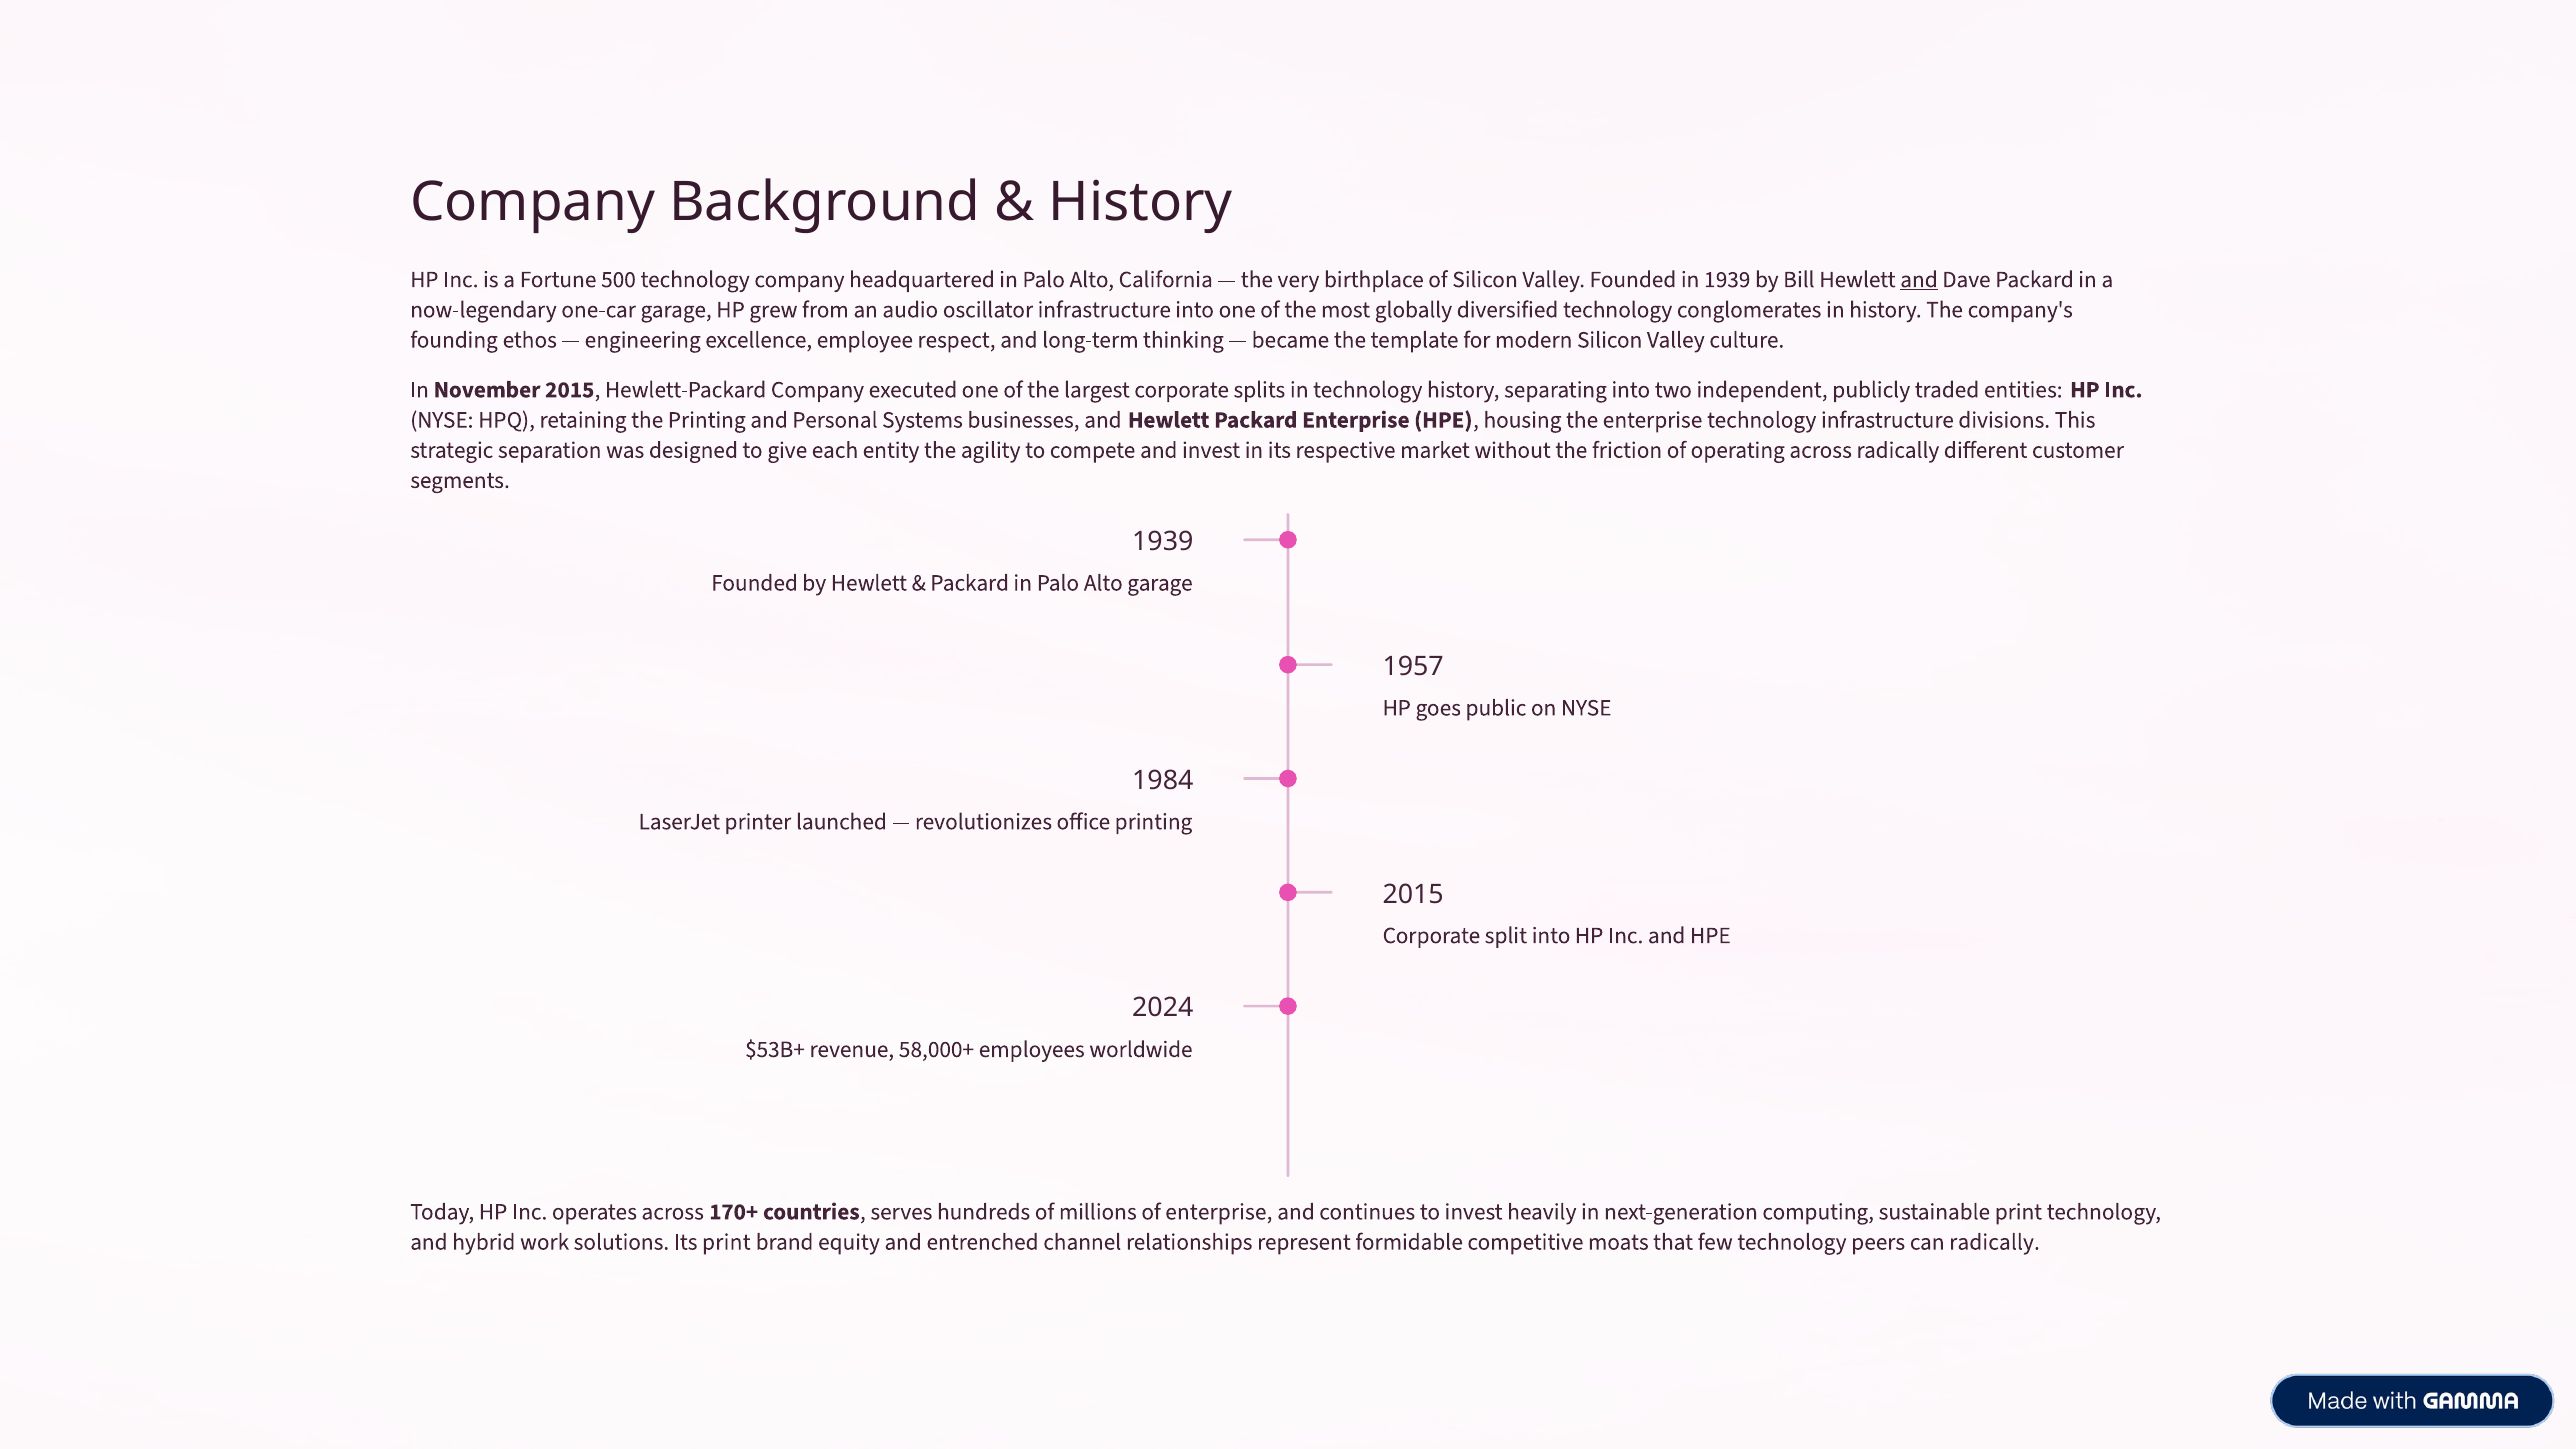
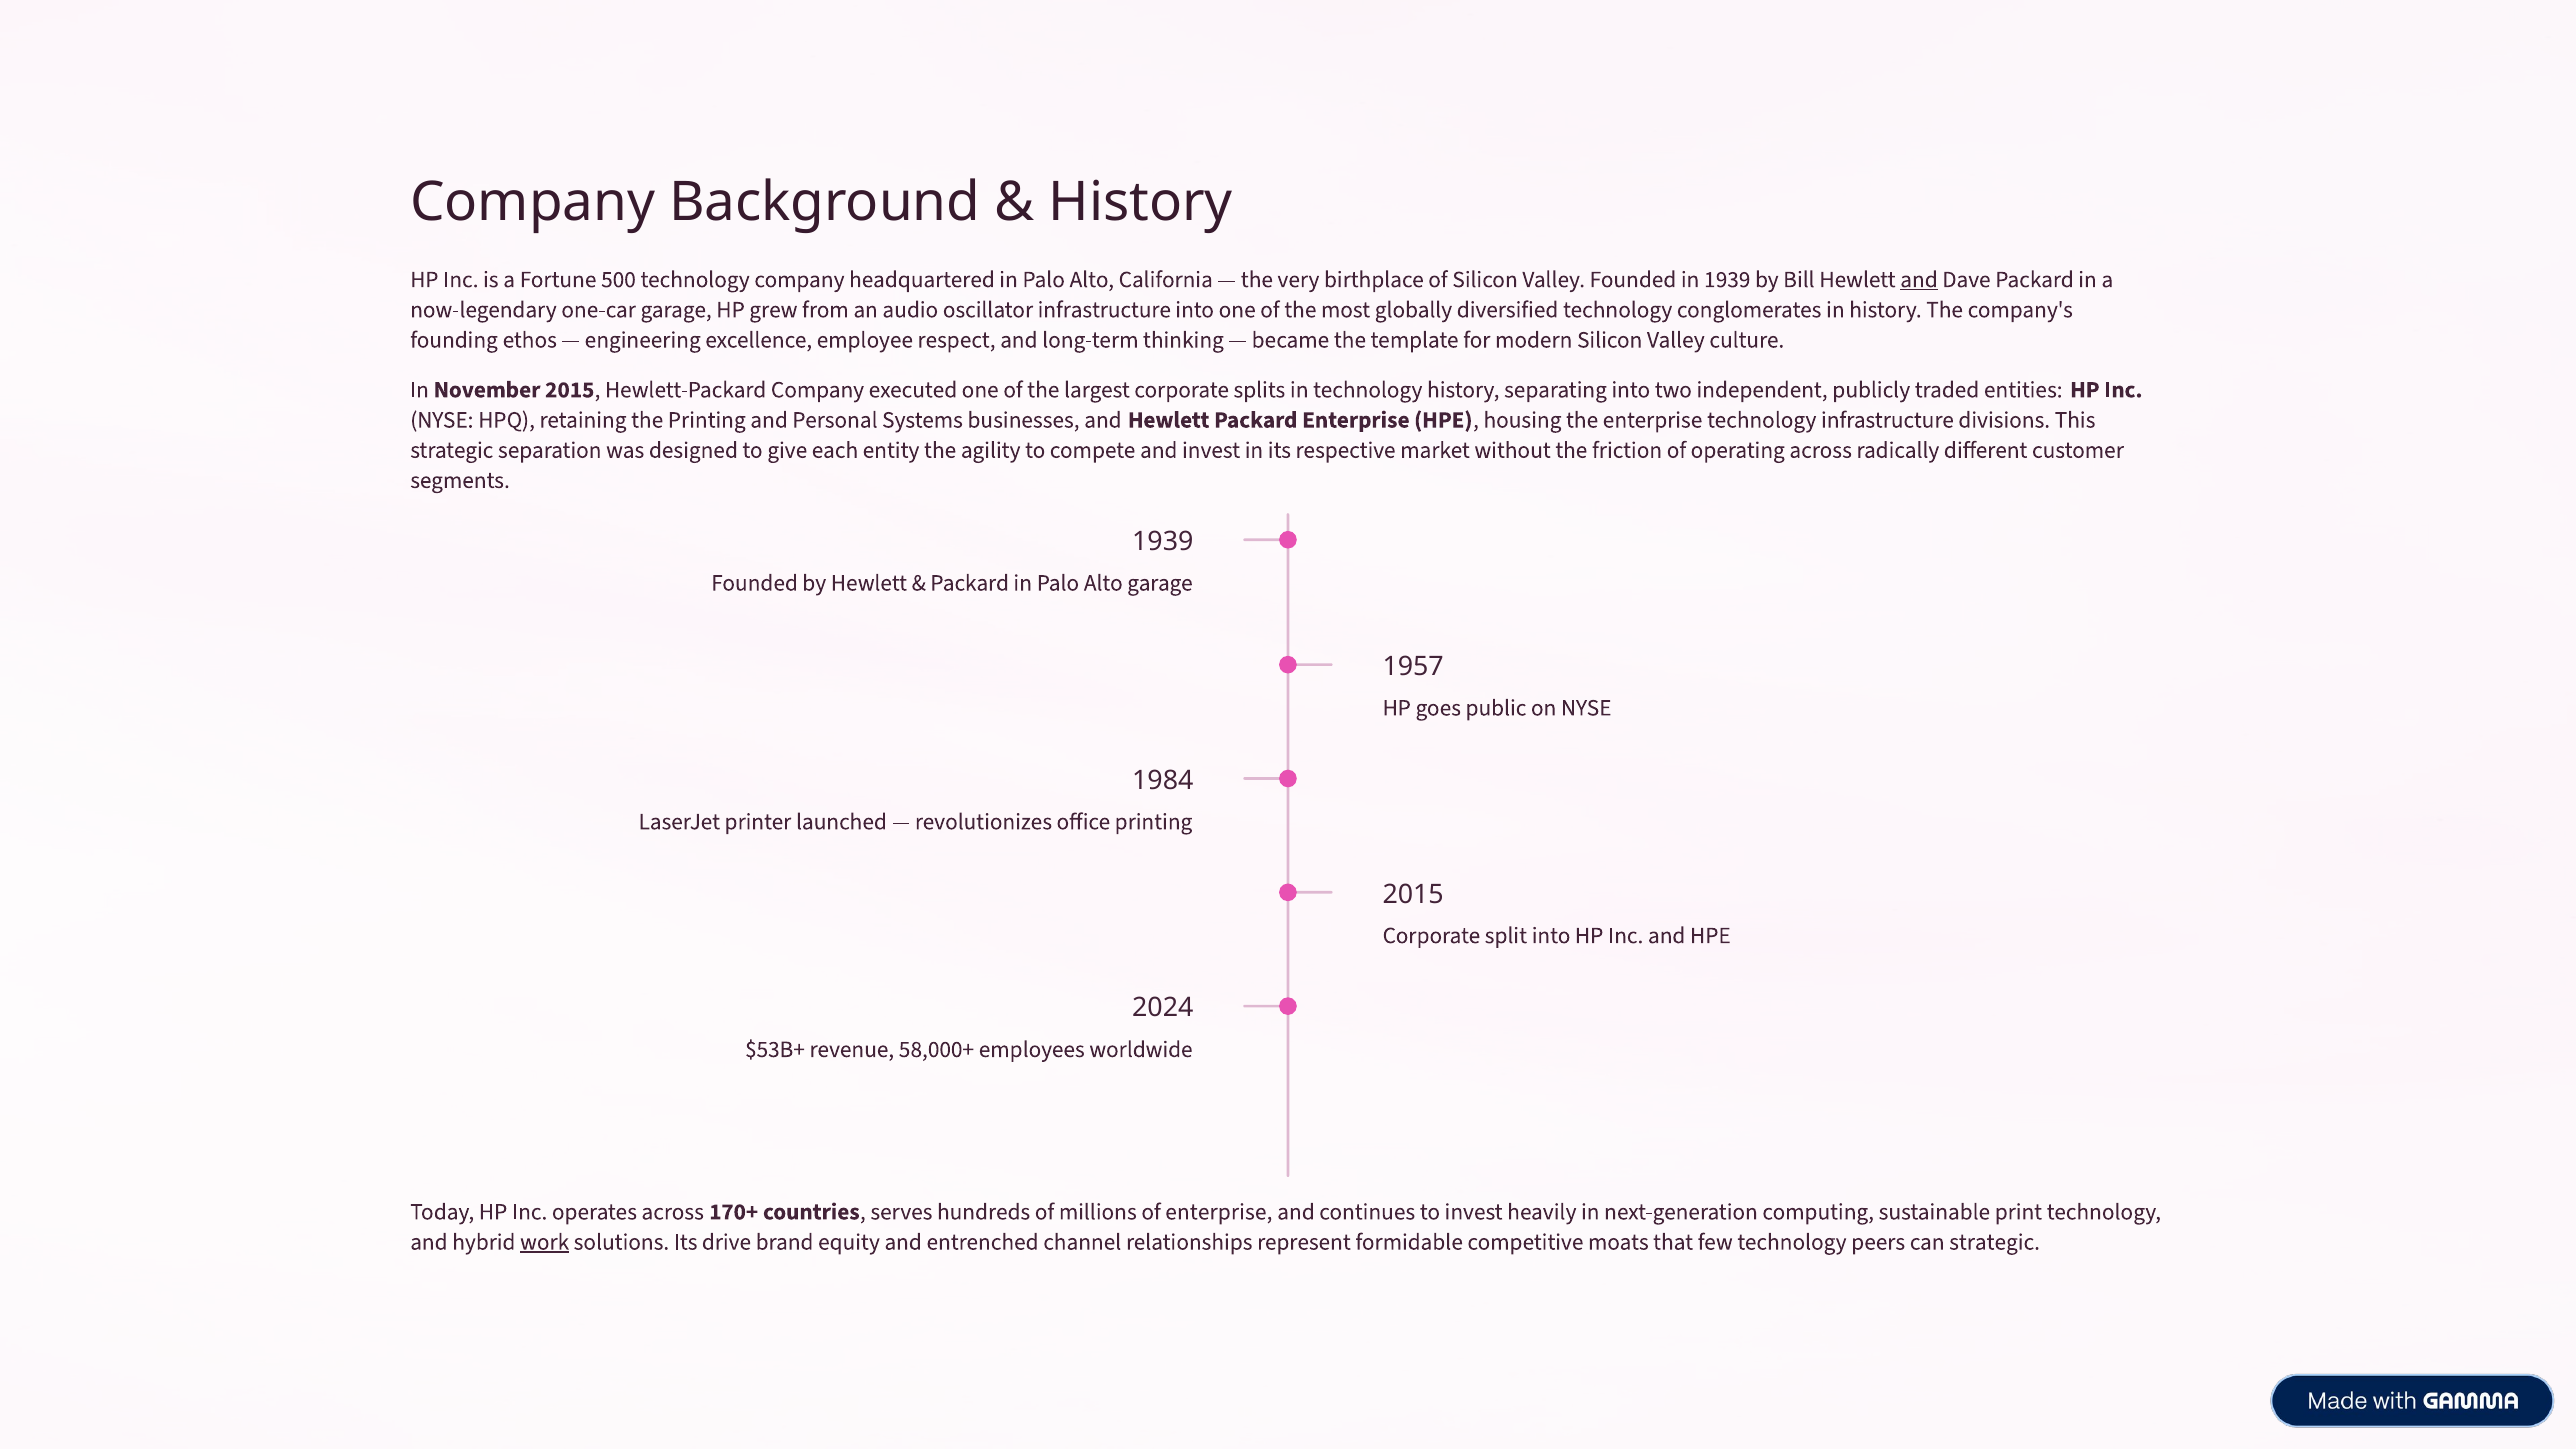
work underline: none -> present (545, 1242)
Its print: print -> drive (726, 1242)
can radically: radically -> strategic (1995, 1242)
